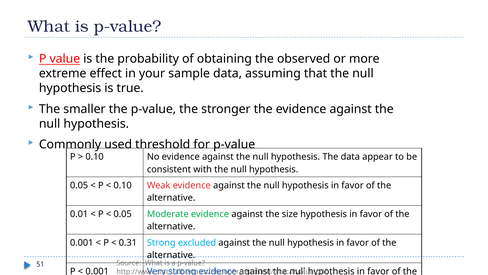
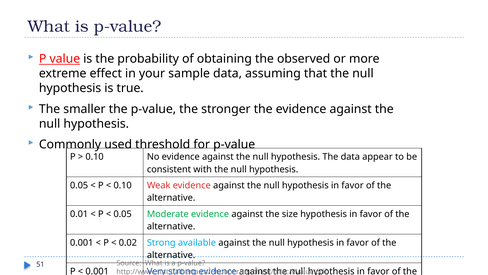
0.31: 0.31 -> 0.02 (128, 242)
excluded: excluded -> available (197, 242)
